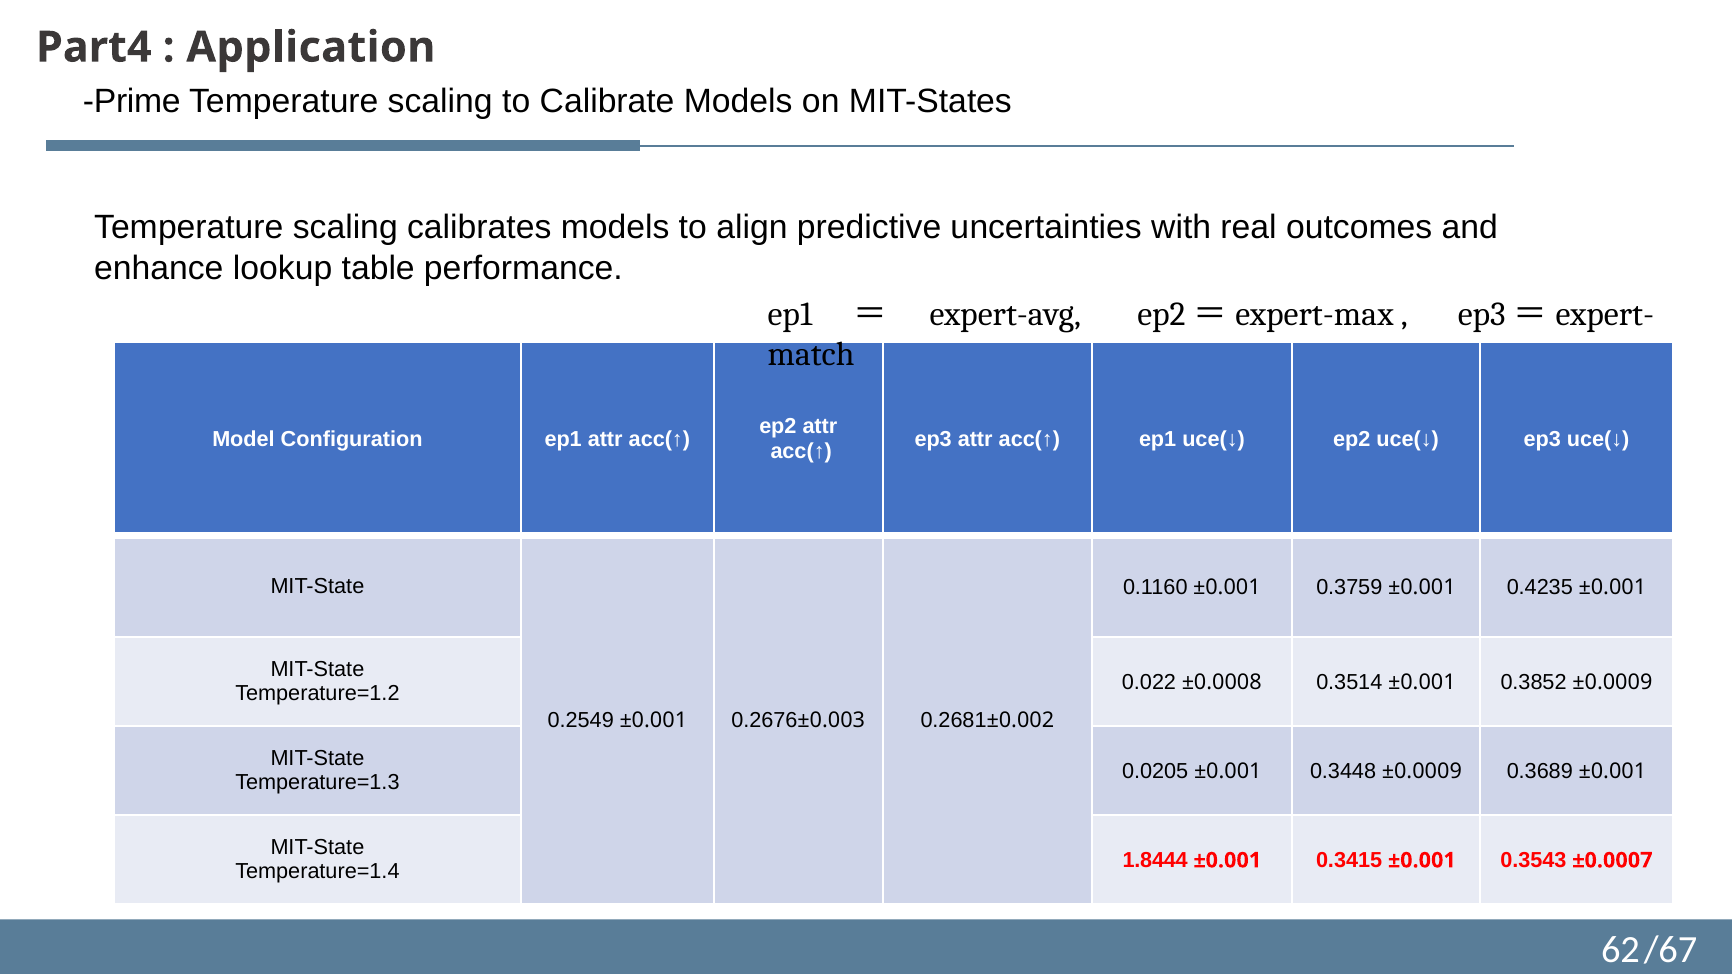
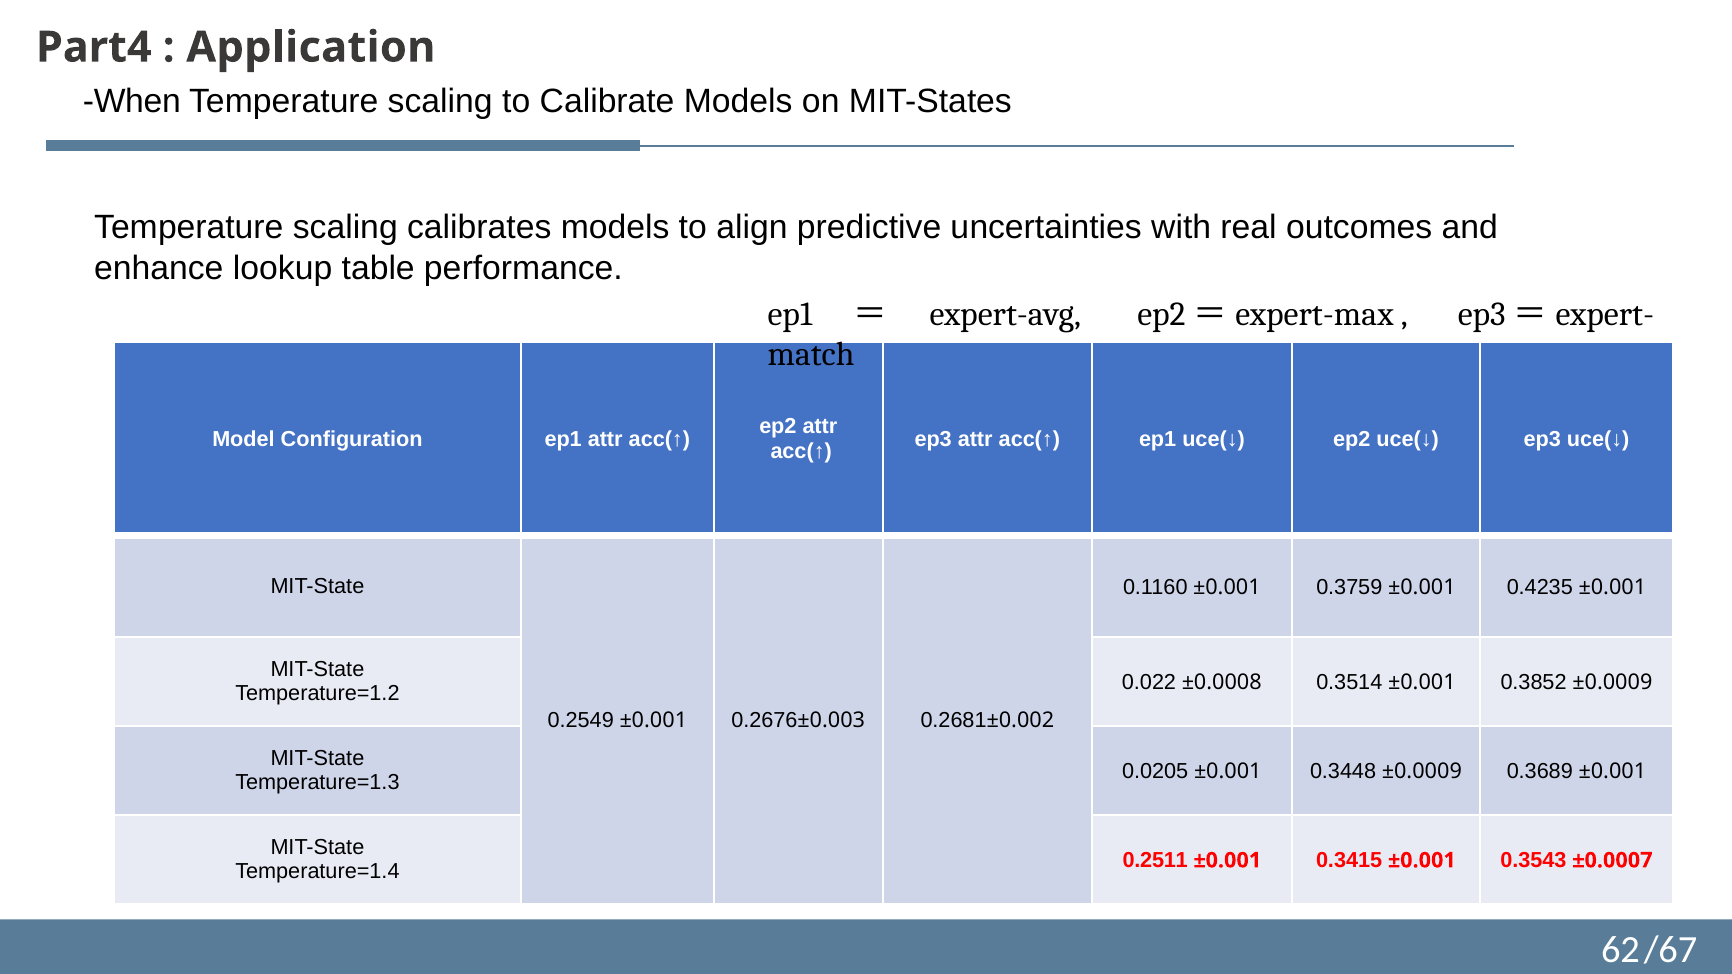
Prime: Prime -> When (132, 101)
1.8444: 1.8444 -> 0.2511 (1155, 861)
